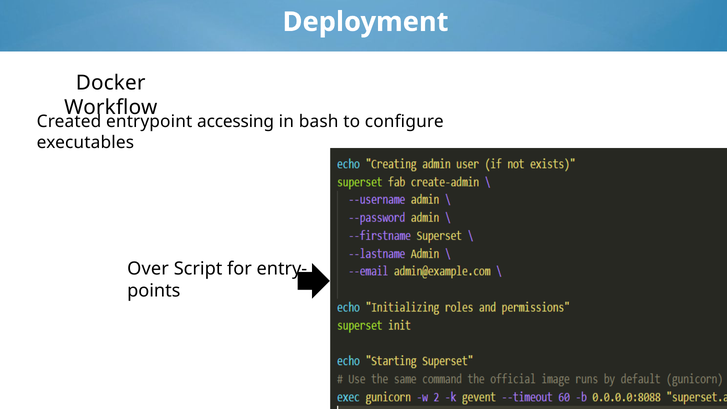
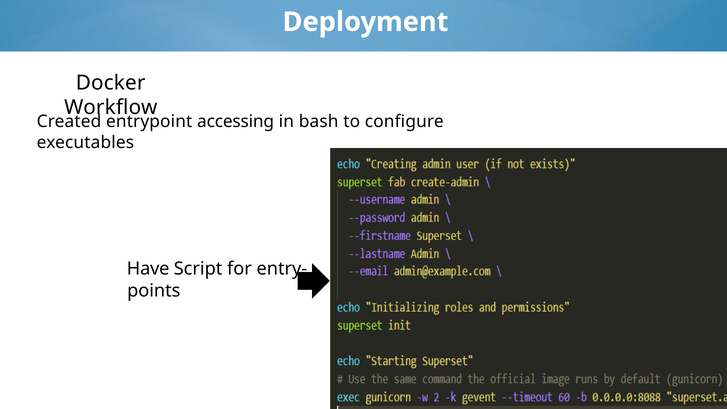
Over: Over -> Have (148, 269)
